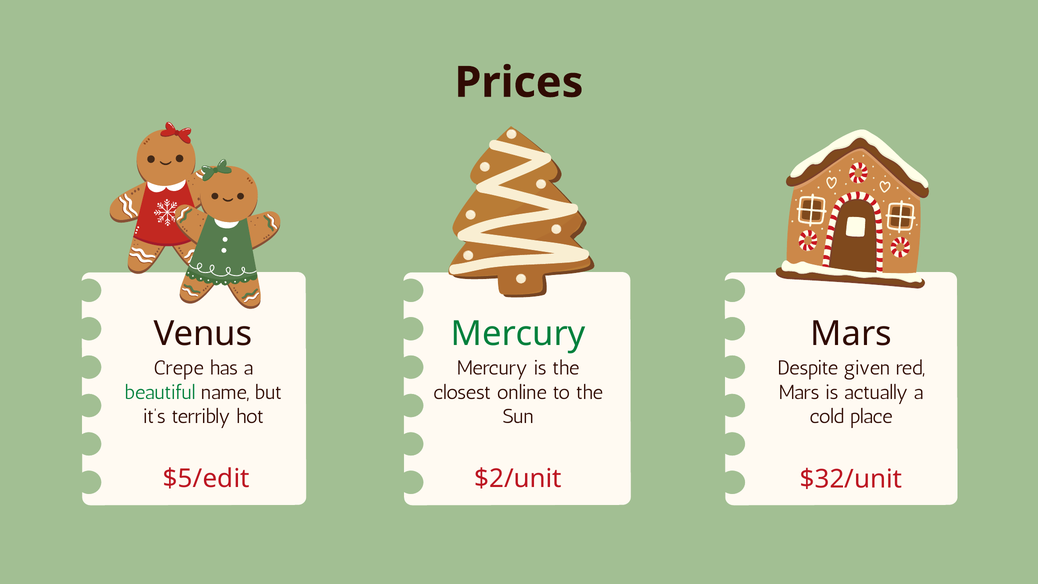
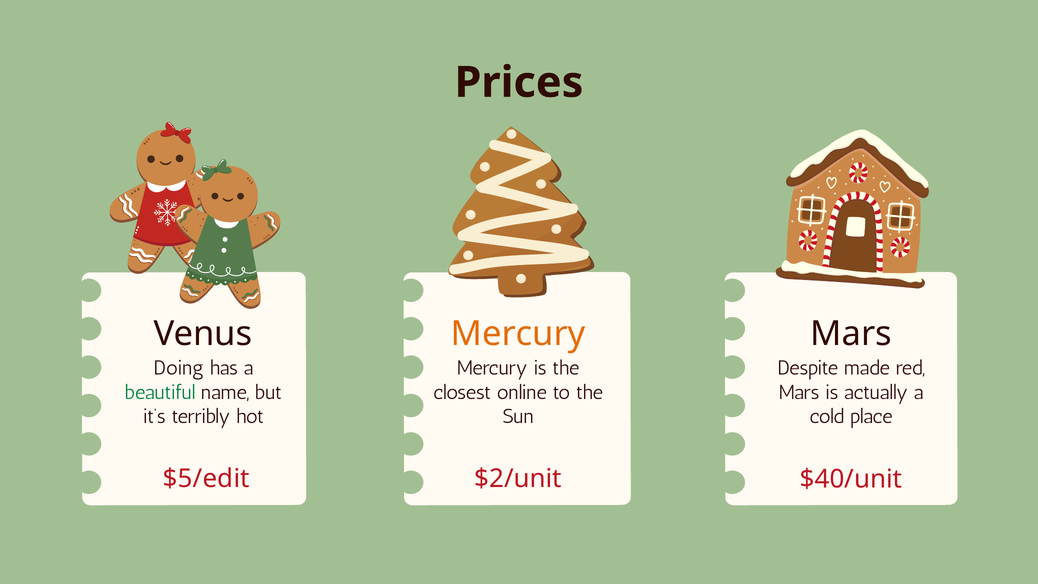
Mercury colour: green -> orange (518, 334)
Crepe: Crepe -> Doing (179, 368)
given: given -> made (867, 368)
$32/unit: $32/unit -> $40/unit (851, 479)
